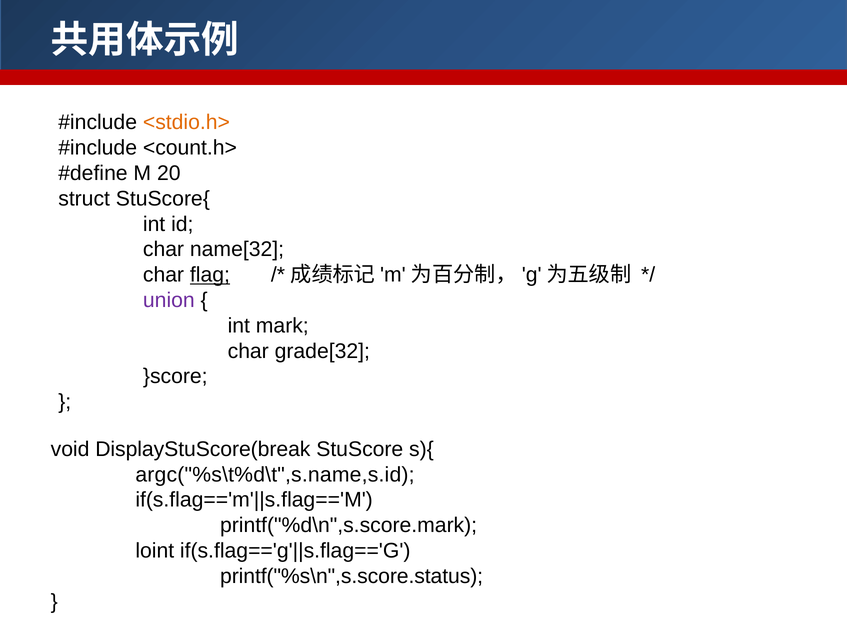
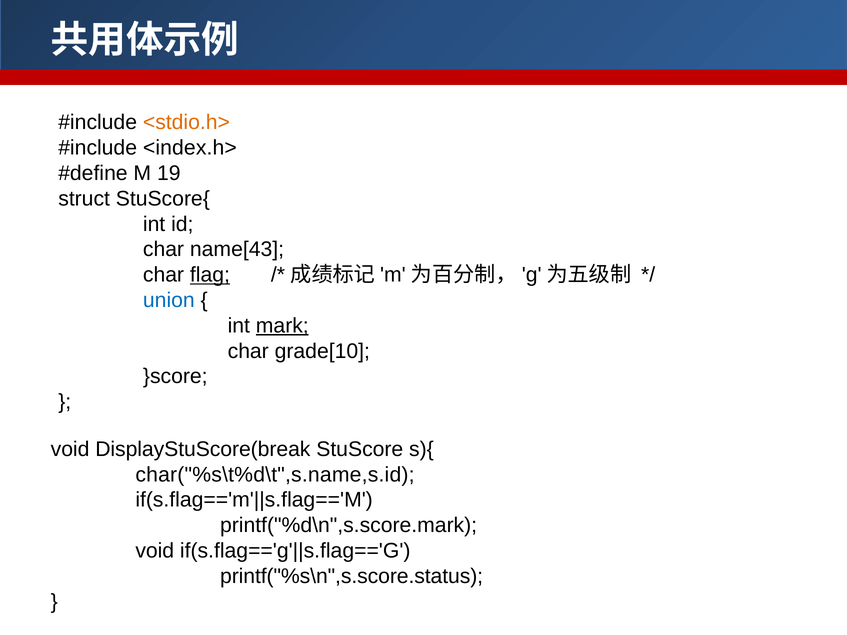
<count.h>: <count.h> -> <index.h> (190, 148)
20: 20 -> 19 (169, 173)
name[32: name[32 -> name[43 (237, 250)
union colour: purple -> blue (169, 300)
mark underline: none -> present (282, 326)
grade[32: grade[32 -> grade[10 (322, 351)
argc("%s\t%d\t",s.name,s.id: argc("%s\t%d\t",s.name,s.id -> char("%s\t%d\t",s.name,s.id (275, 475)
loint: loint -> void (155, 551)
